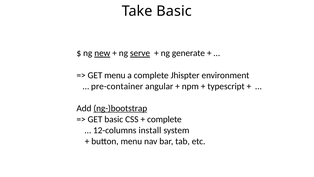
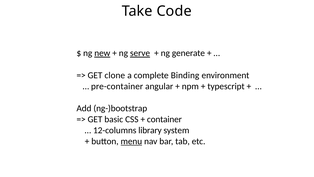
Take Basic: Basic -> Code (174, 11)
GET menu: menu -> clone (115, 75)
Jhispter: Jhispter -> Binding (185, 75)
ng-)bootstrap underline: present -> none (120, 108)
complete: complete -> container (164, 119)
install: install -> library (150, 130)
menu underline: none -> present (131, 141)
